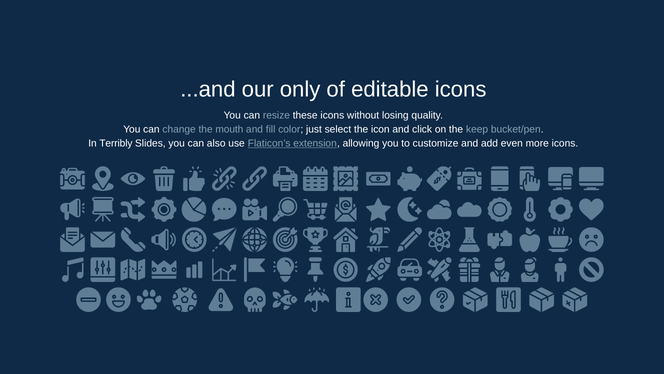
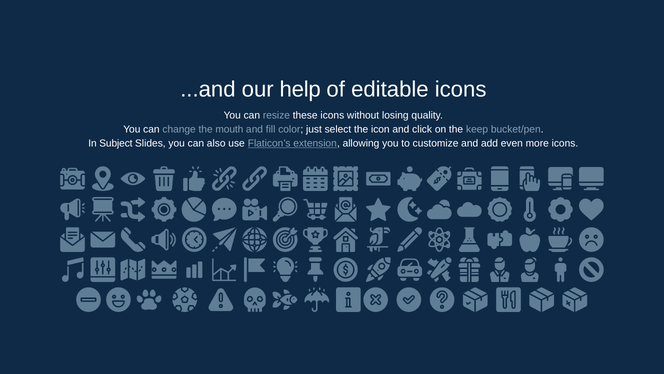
only: only -> help (300, 89)
Terribly: Terribly -> Subject (116, 143)
